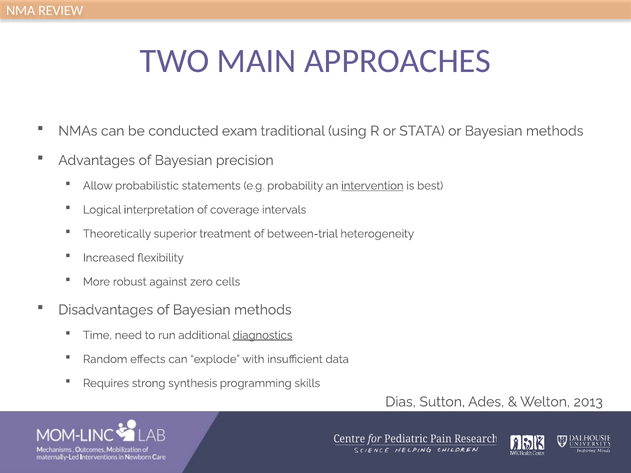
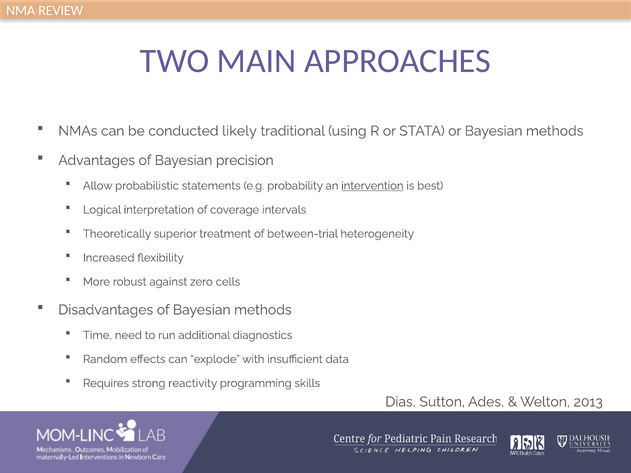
exam: exam -> likely (239, 131)
diagnostics underline: present -> none (263, 335)
synthesis: synthesis -> reactivity (193, 383)
